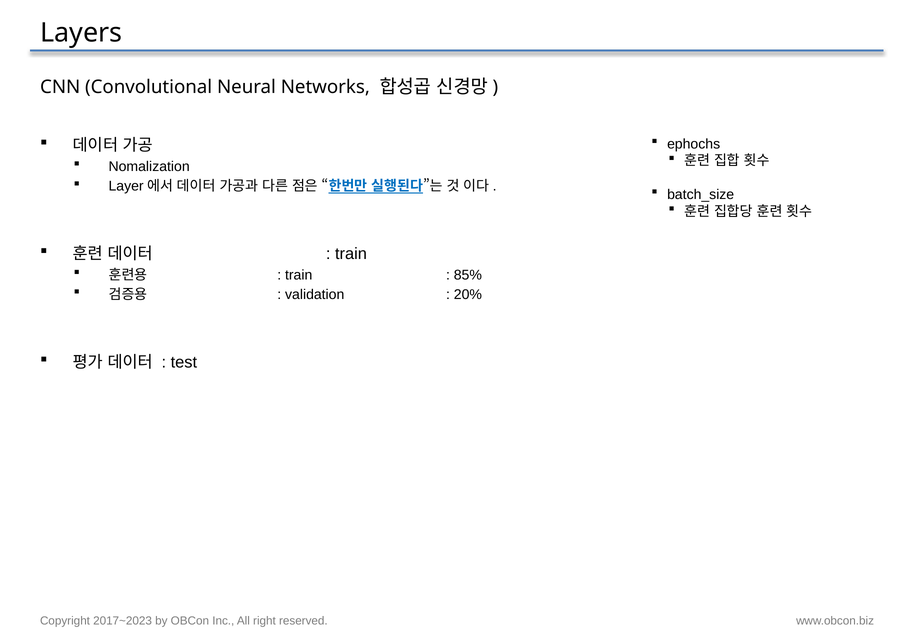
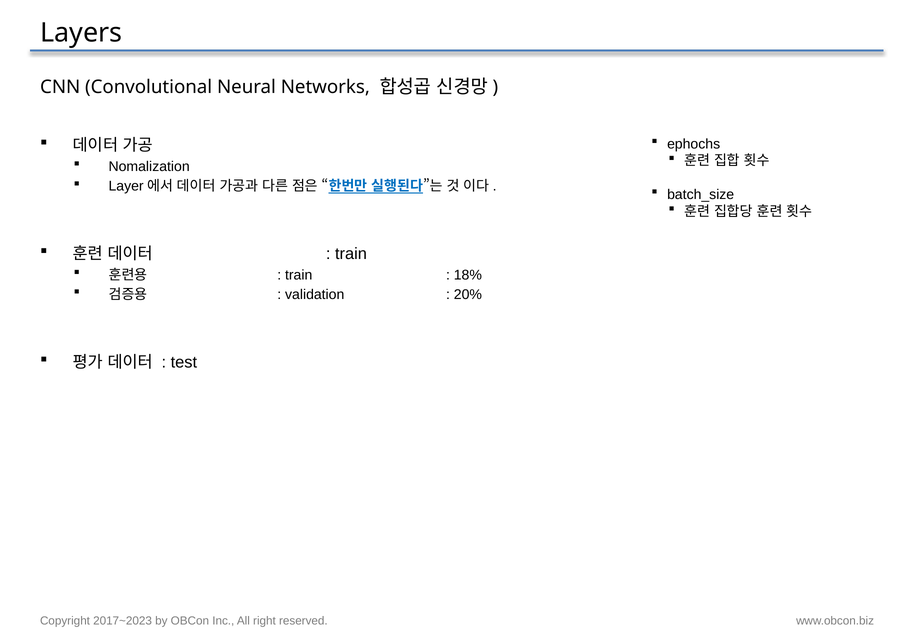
85%: 85% -> 18% (468, 275)
